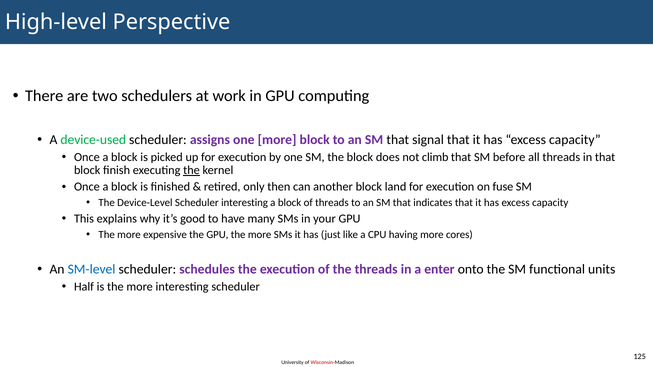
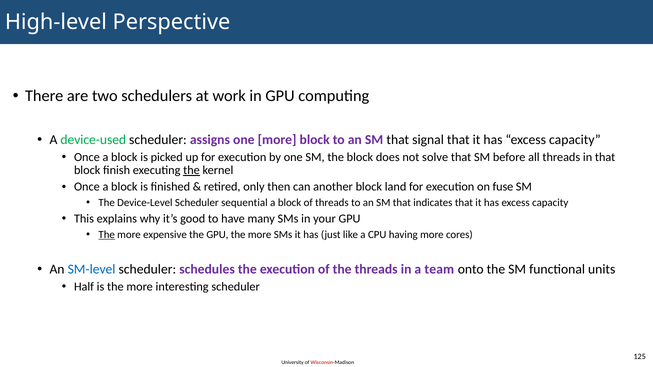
climb: climb -> solve (435, 157)
Scheduler interesting: interesting -> sequential (244, 203)
The underline: none -> present (107, 235)
enter: enter -> team (439, 269)
